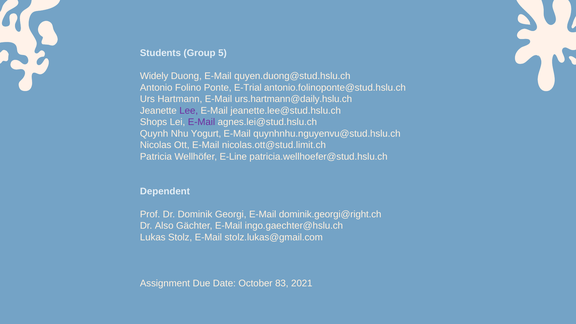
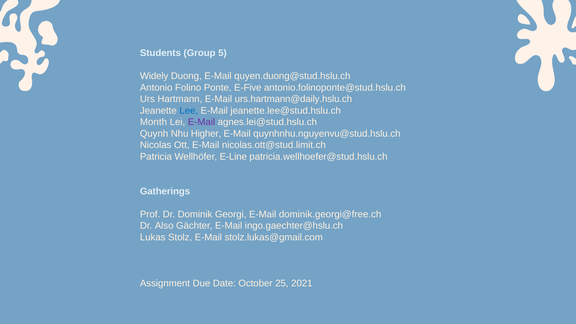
E-Trial: E-Trial -> E-Five (248, 88)
Lee colour: purple -> blue (189, 111)
Shops: Shops -> Month (153, 122)
Yogurt: Yogurt -> Higher (206, 134)
Dependent: Dependent -> Gatherings (165, 191)
dominik.georgi@right.ch: dominik.georgi@right.ch -> dominik.georgi@free.ch (330, 214)
83: 83 -> 25 (282, 283)
